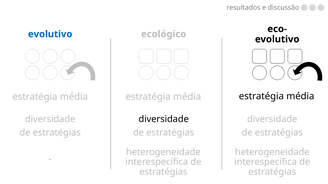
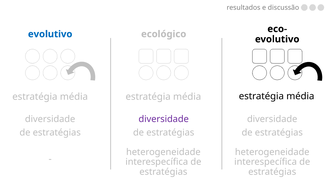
diversidade colour: black -> purple (164, 119)
